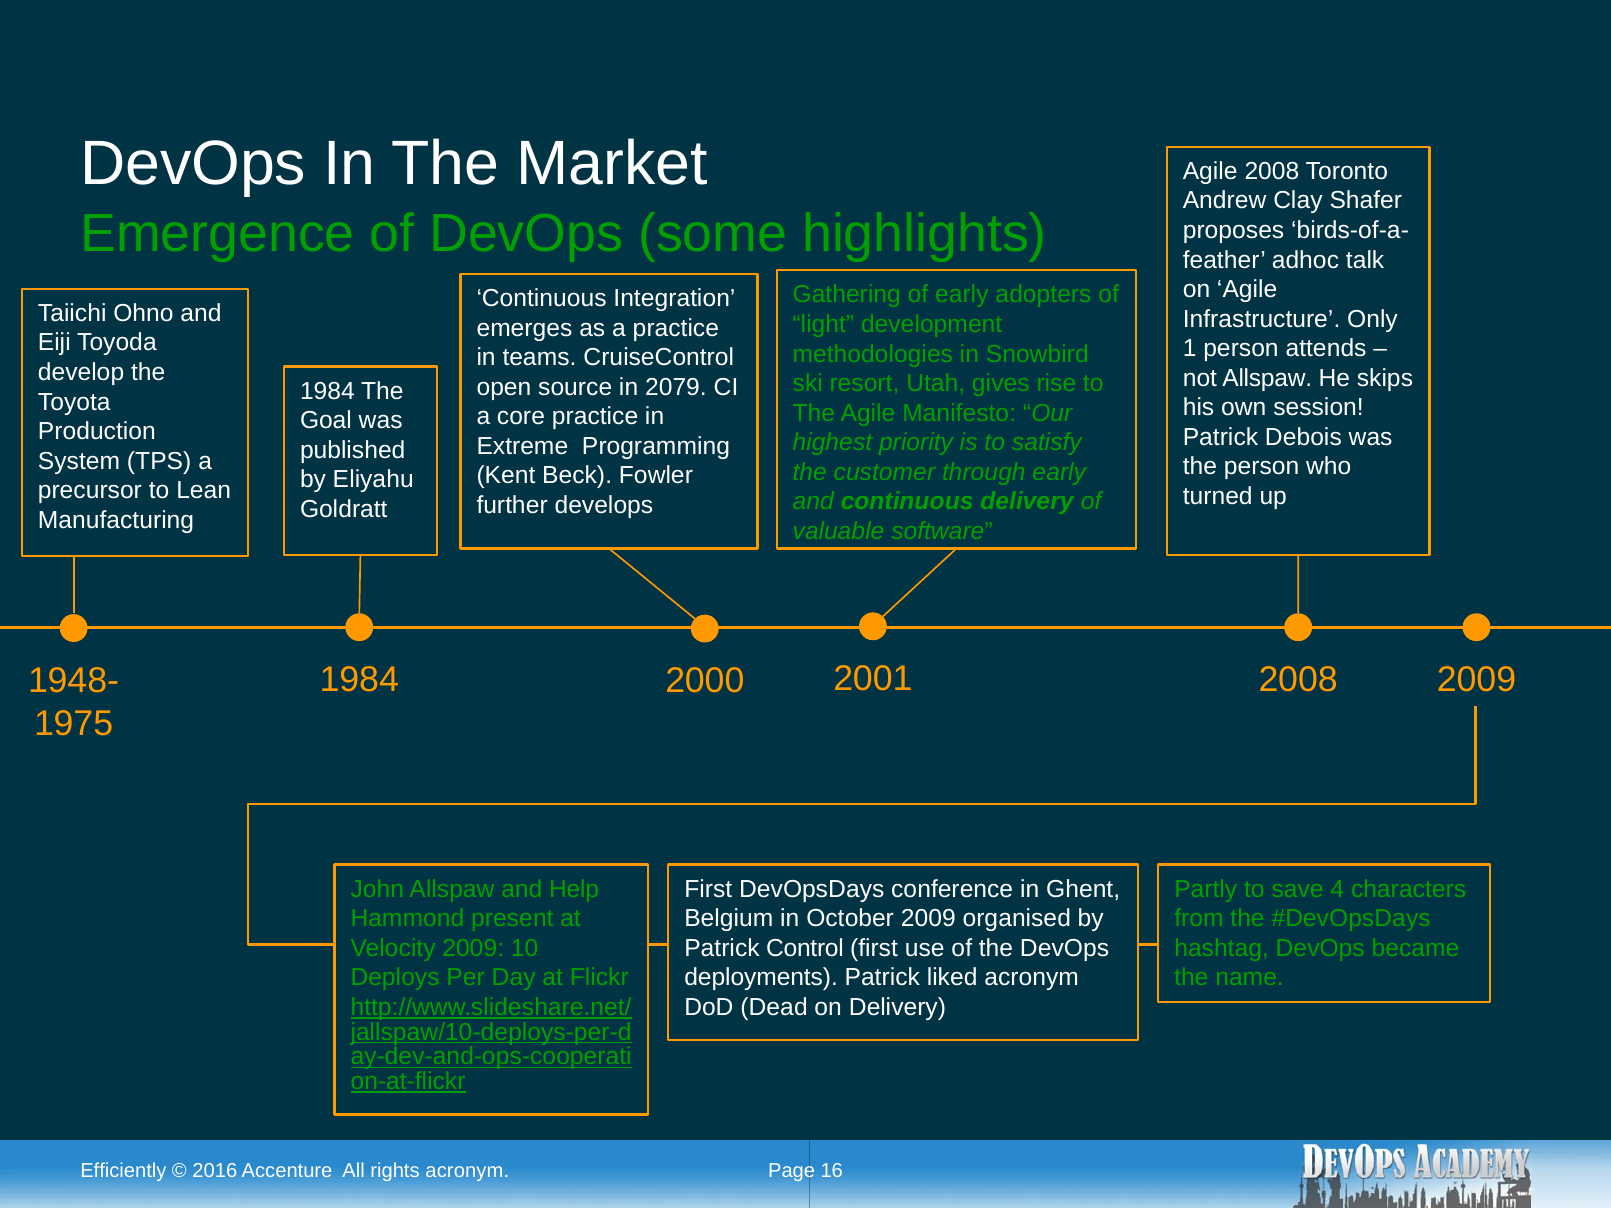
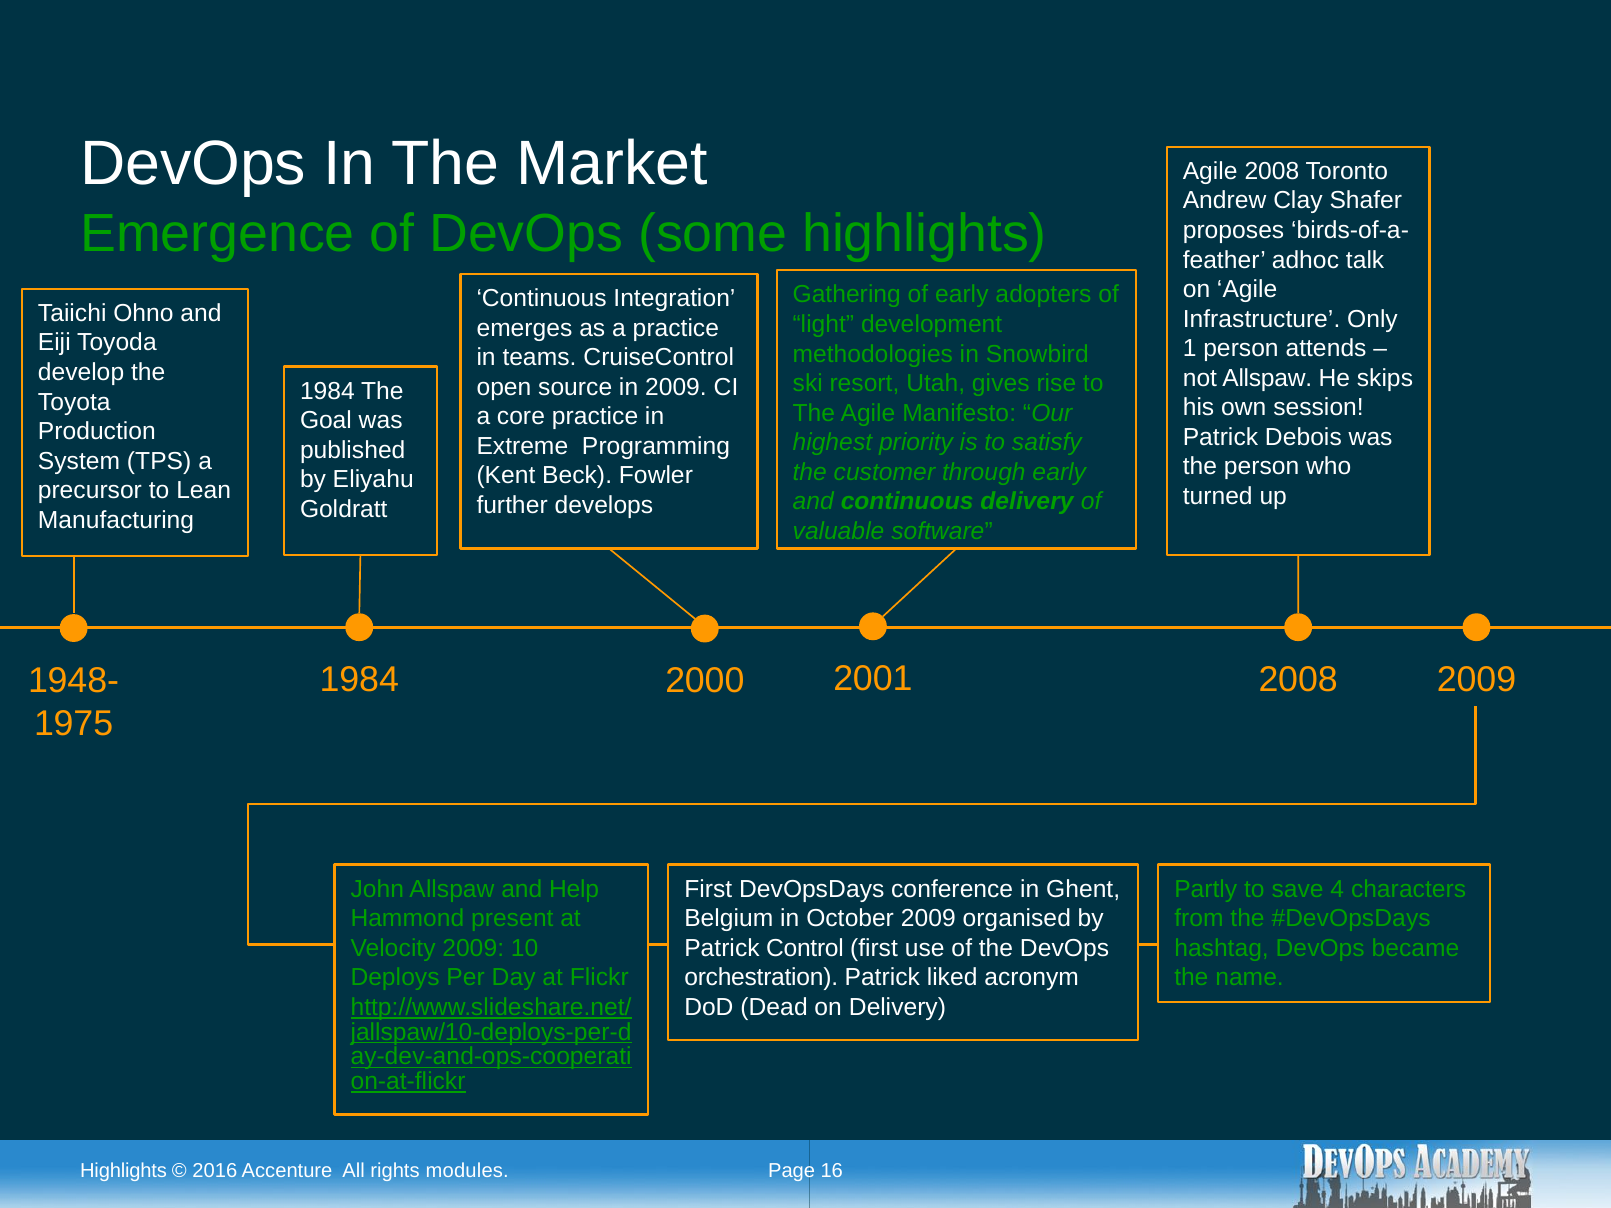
in 2079: 2079 -> 2009 (676, 387)
deployments: deployments -> orchestration (761, 978)
Efficiently: Efficiently -> Highlights (123, 1171)
rights acronym: acronym -> modules (467, 1171)
